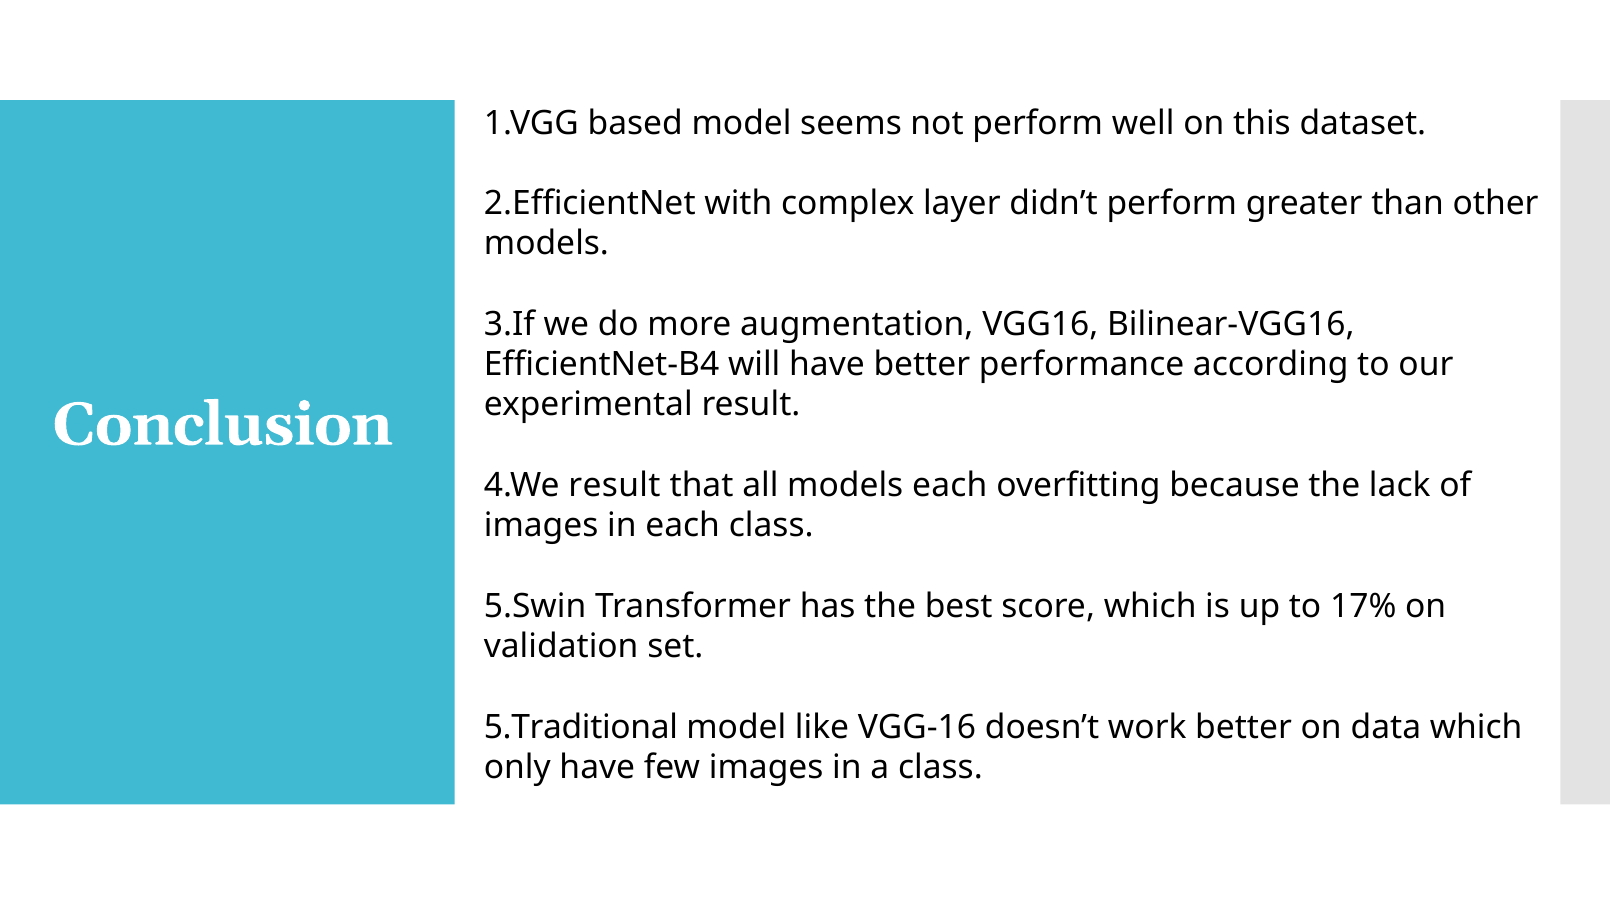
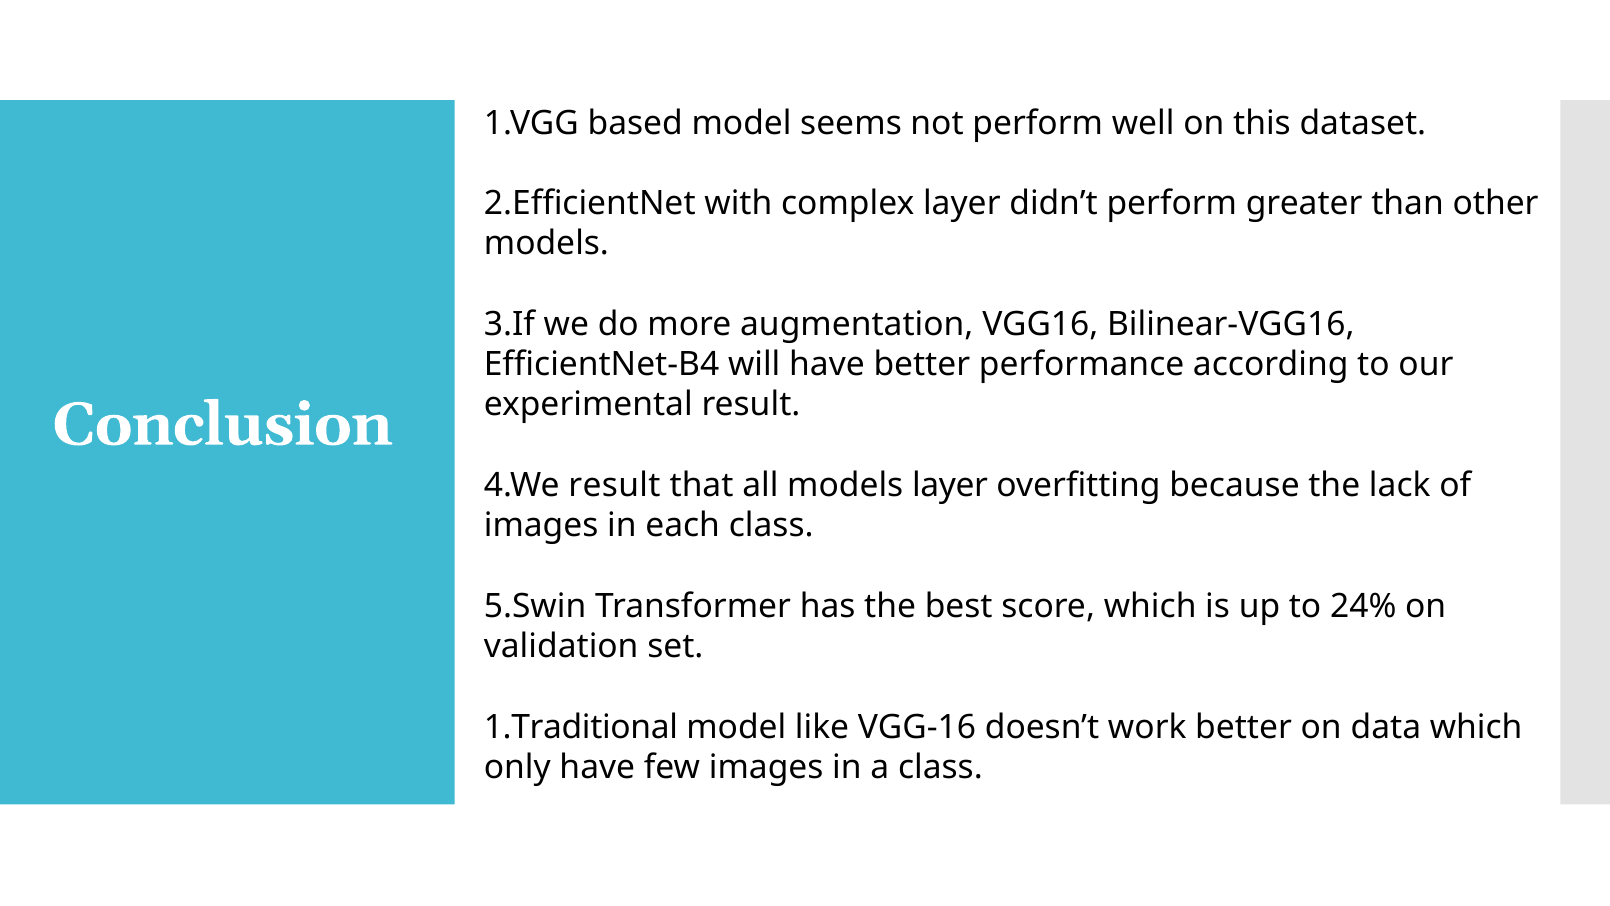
models each: each -> layer (950, 485)
17%: 17% -> 24% (1363, 606)
5.Traditional: 5.Traditional -> 1.Traditional (581, 727)
